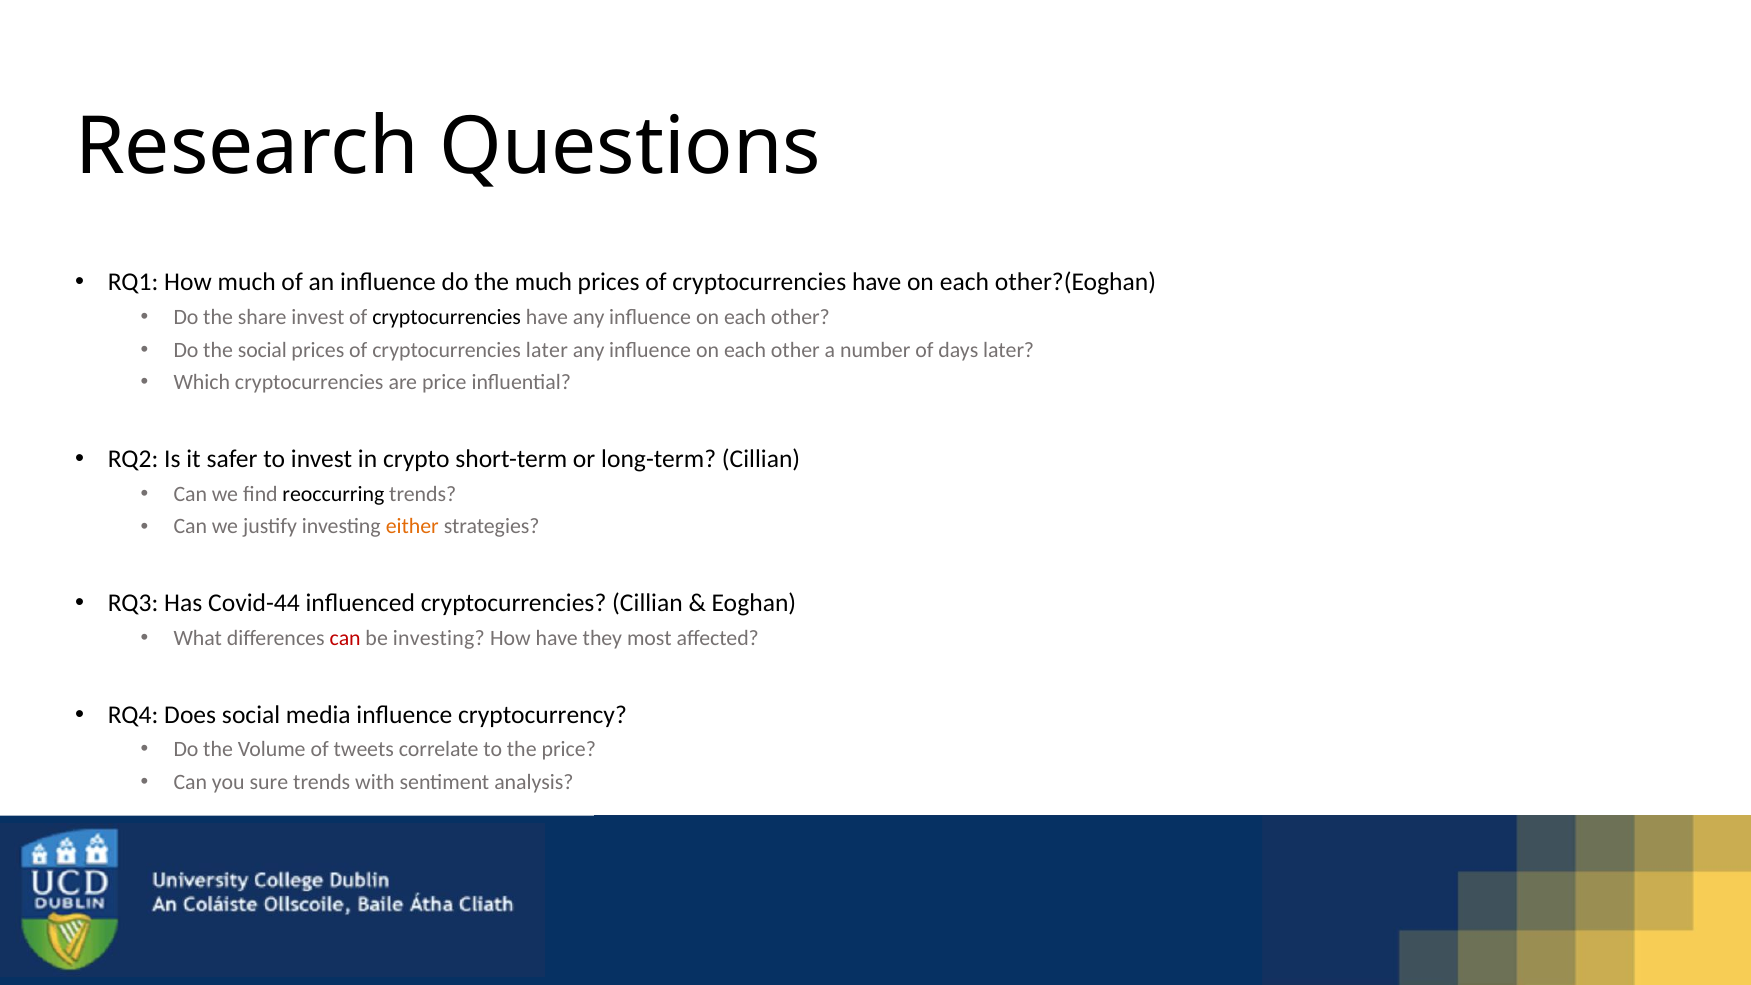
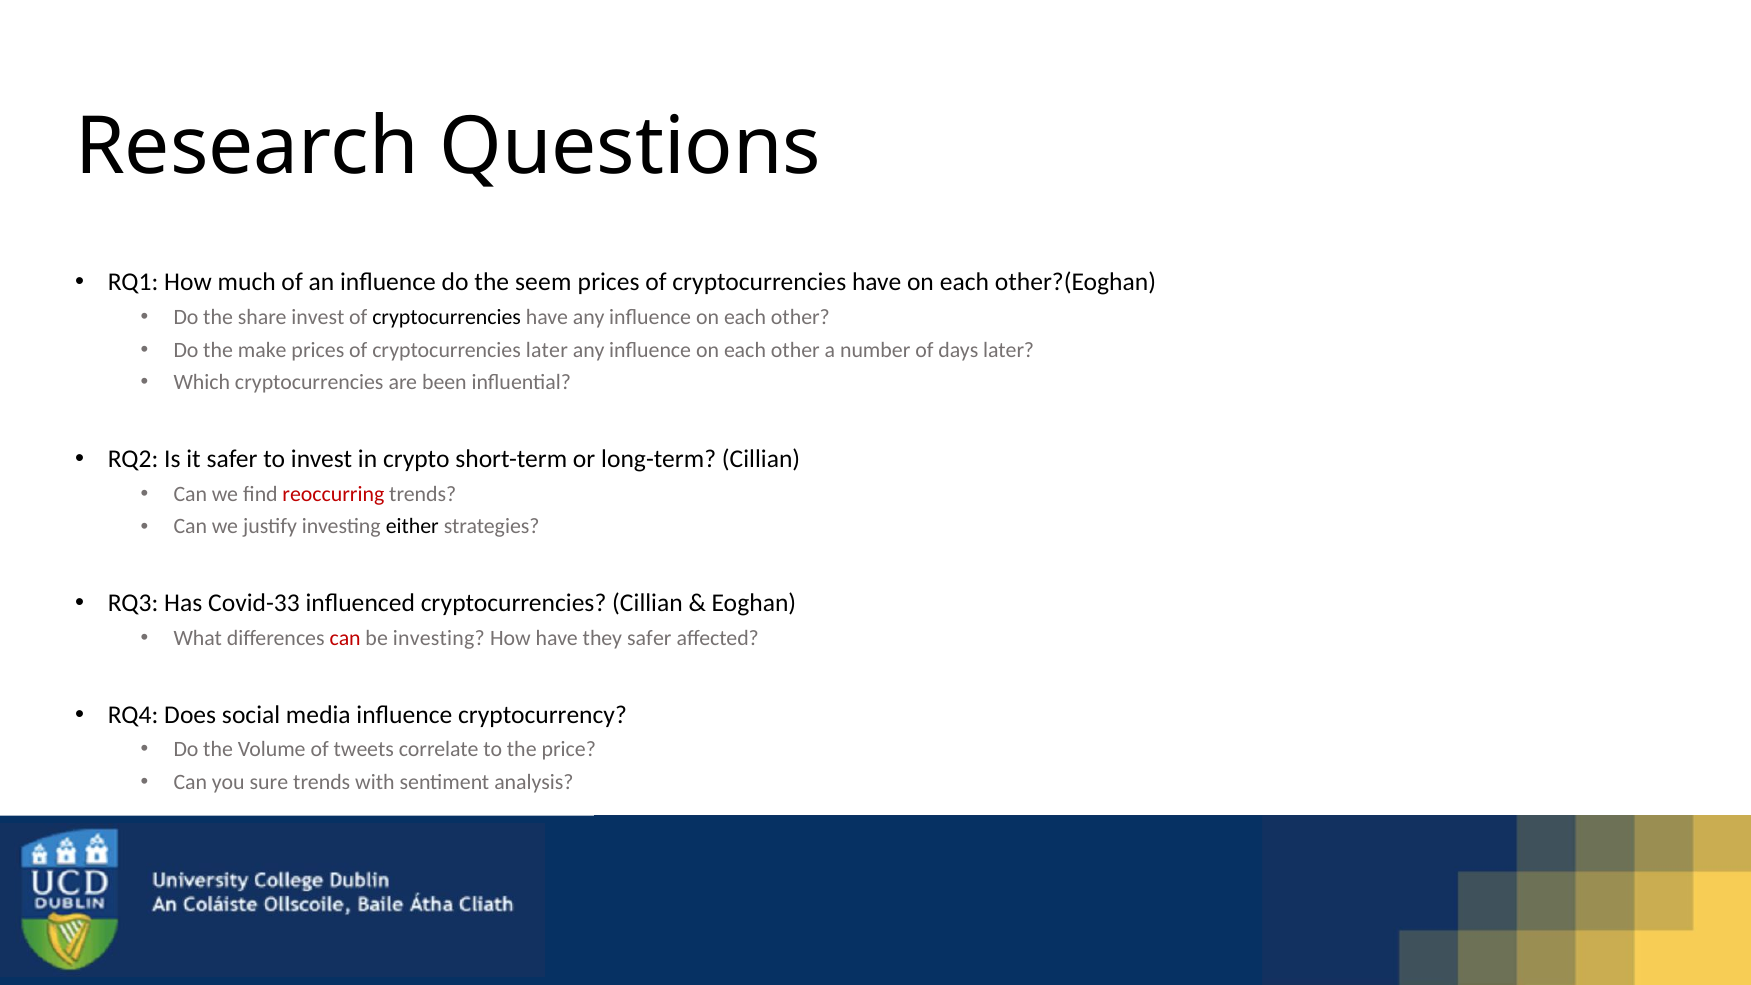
the much: much -> seem (543, 282)
the social: social -> make (262, 350)
are price: price -> been (444, 383)
reoccurring colour: black -> red (333, 494)
either colour: orange -> black (412, 527)
Covid-44: Covid-44 -> Covid-33 (254, 603)
they most: most -> safer (649, 638)
